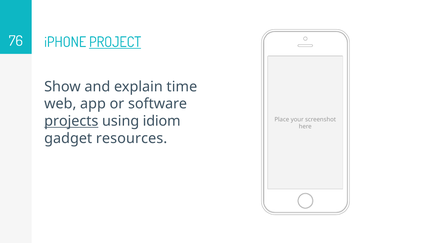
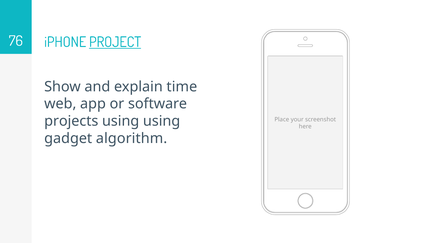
projects underline: present -> none (71, 121)
using idiom: idiom -> using (162, 121)
resources: resources -> algorithm (132, 138)
